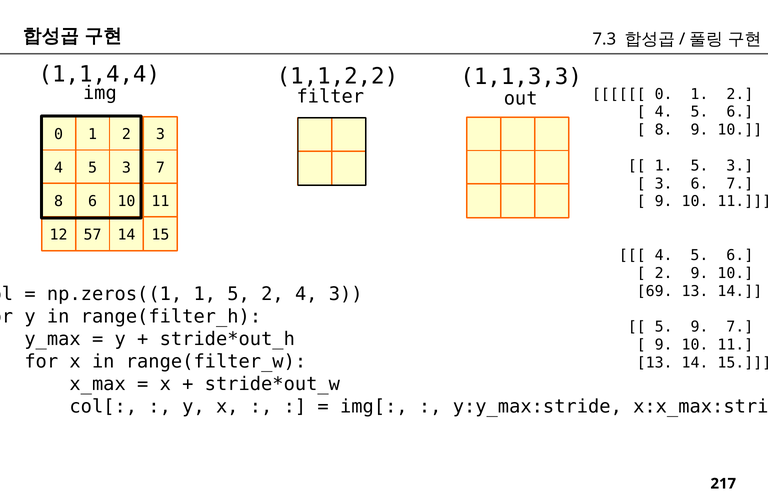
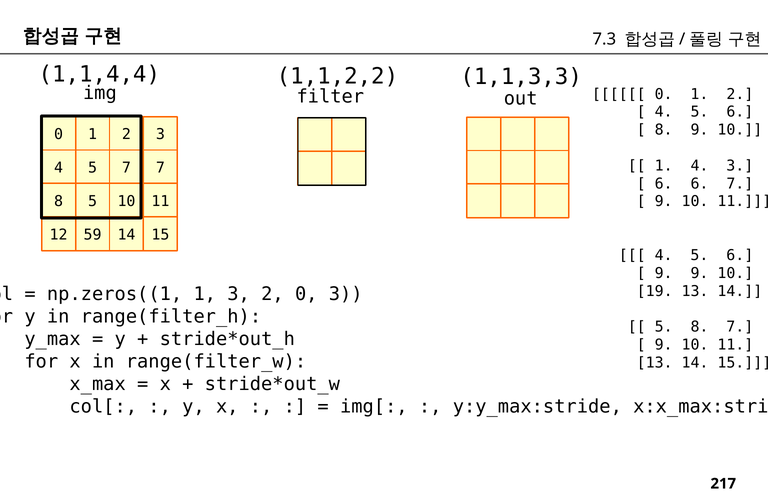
5: 5 -> 4 (700, 166)
4 5 3: 3 -> 7 (126, 168)
3: 3 -> 6 (664, 184)
8 6: 6 -> 5 (93, 202)
57: 57 -> 59 (93, 235)
2: 2 -> 9 (664, 273)
69: 69 -> 19 (655, 291)
np.zeros((1 1 5: 5 -> 3 (239, 295)
2 4: 4 -> 0 (306, 295)
5 9: 9 -> 8 (700, 327)
